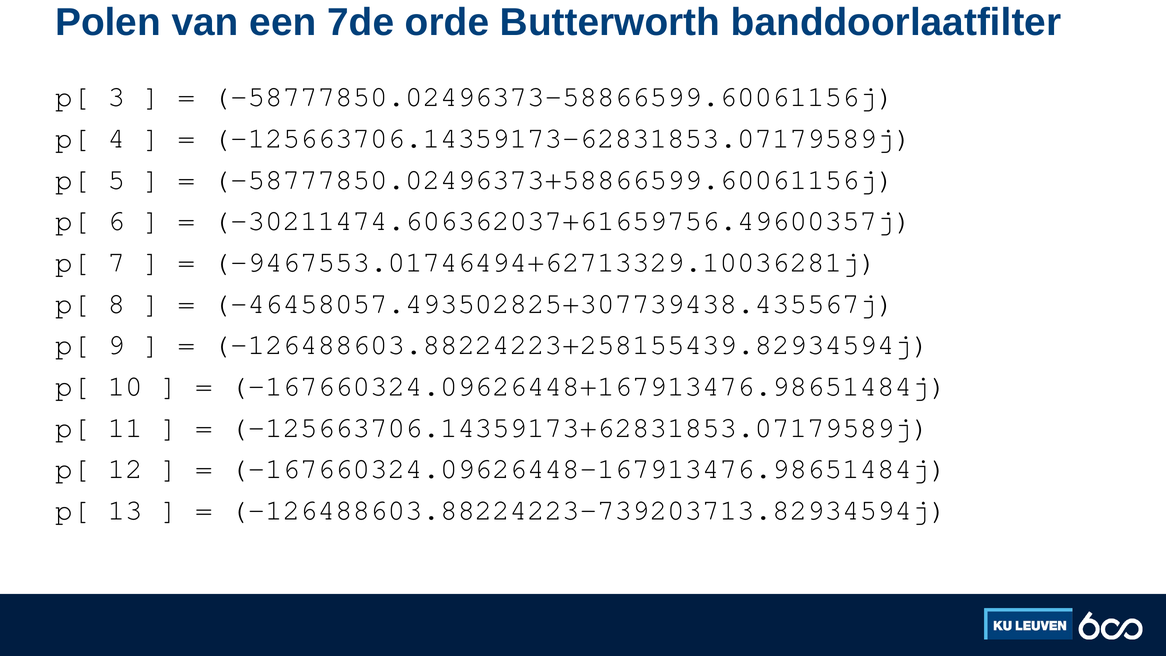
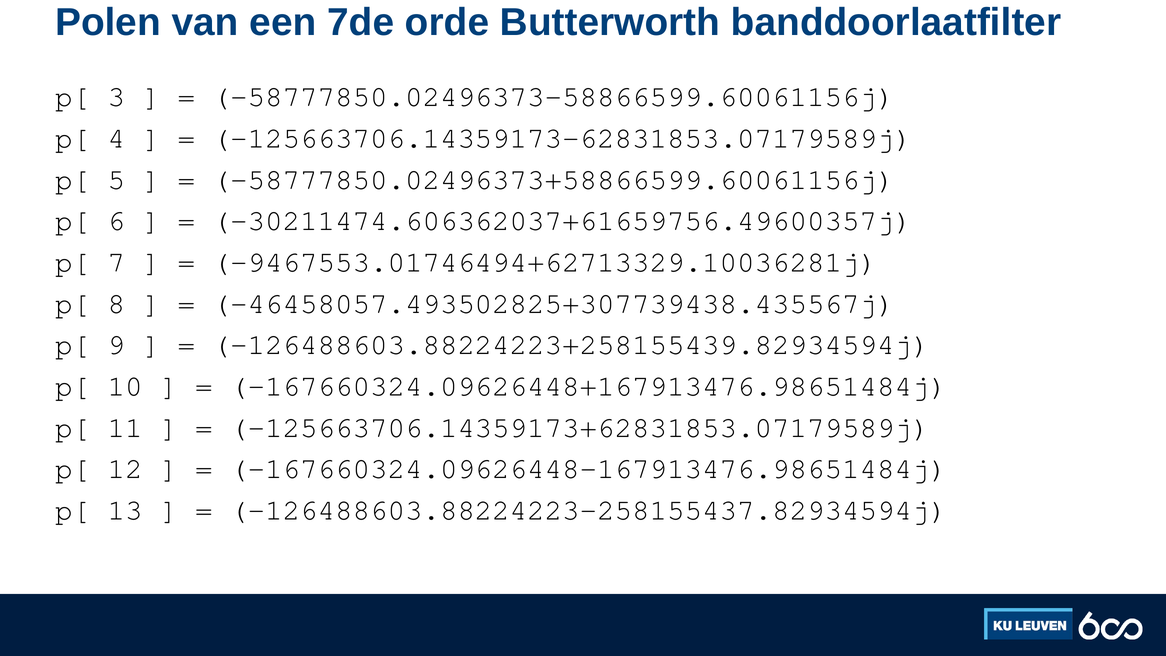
-126488603.88224223-739203713.82934594j: -126488603.88224223-739203713.82934594j -> -126488603.88224223-258155437.82934594j (589, 510)
